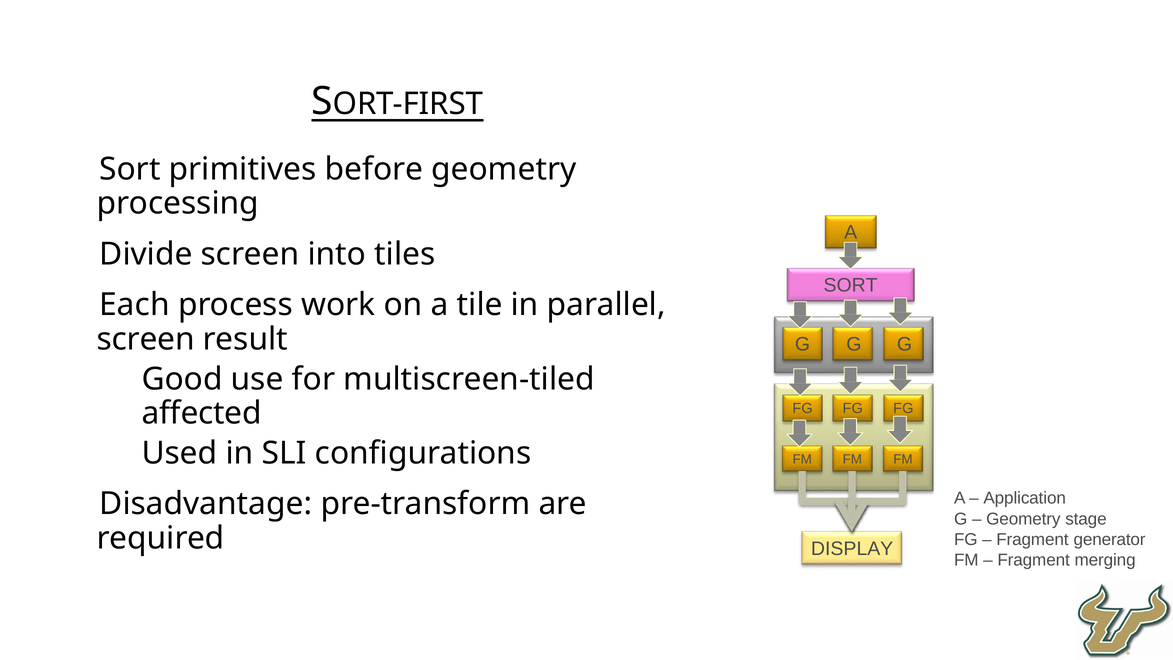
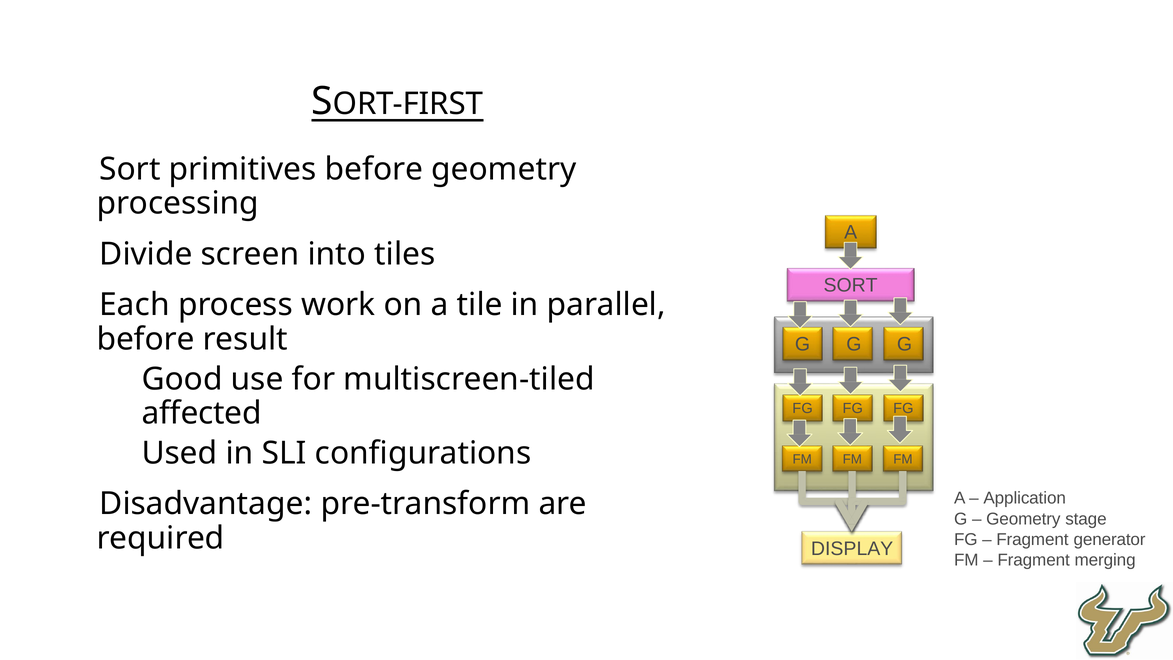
screen: screen -> before (146, 339)
